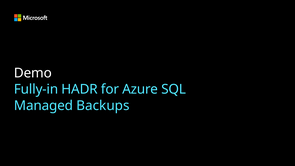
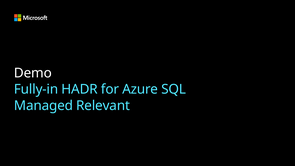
Backups: Backups -> Relevant (103, 106)
